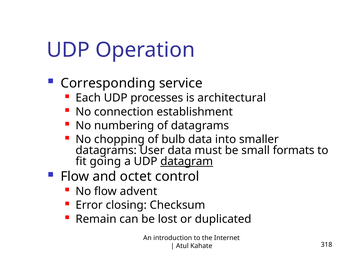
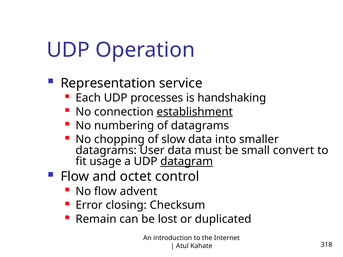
Corresponding: Corresponding -> Representation (108, 83)
architectural: architectural -> handshaking (232, 98)
establishment underline: none -> present (195, 112)
bulb: bulb -> slow (173, 140)
formats: formats -> convert (294, 151)
going: going -> usage (105, 162)
